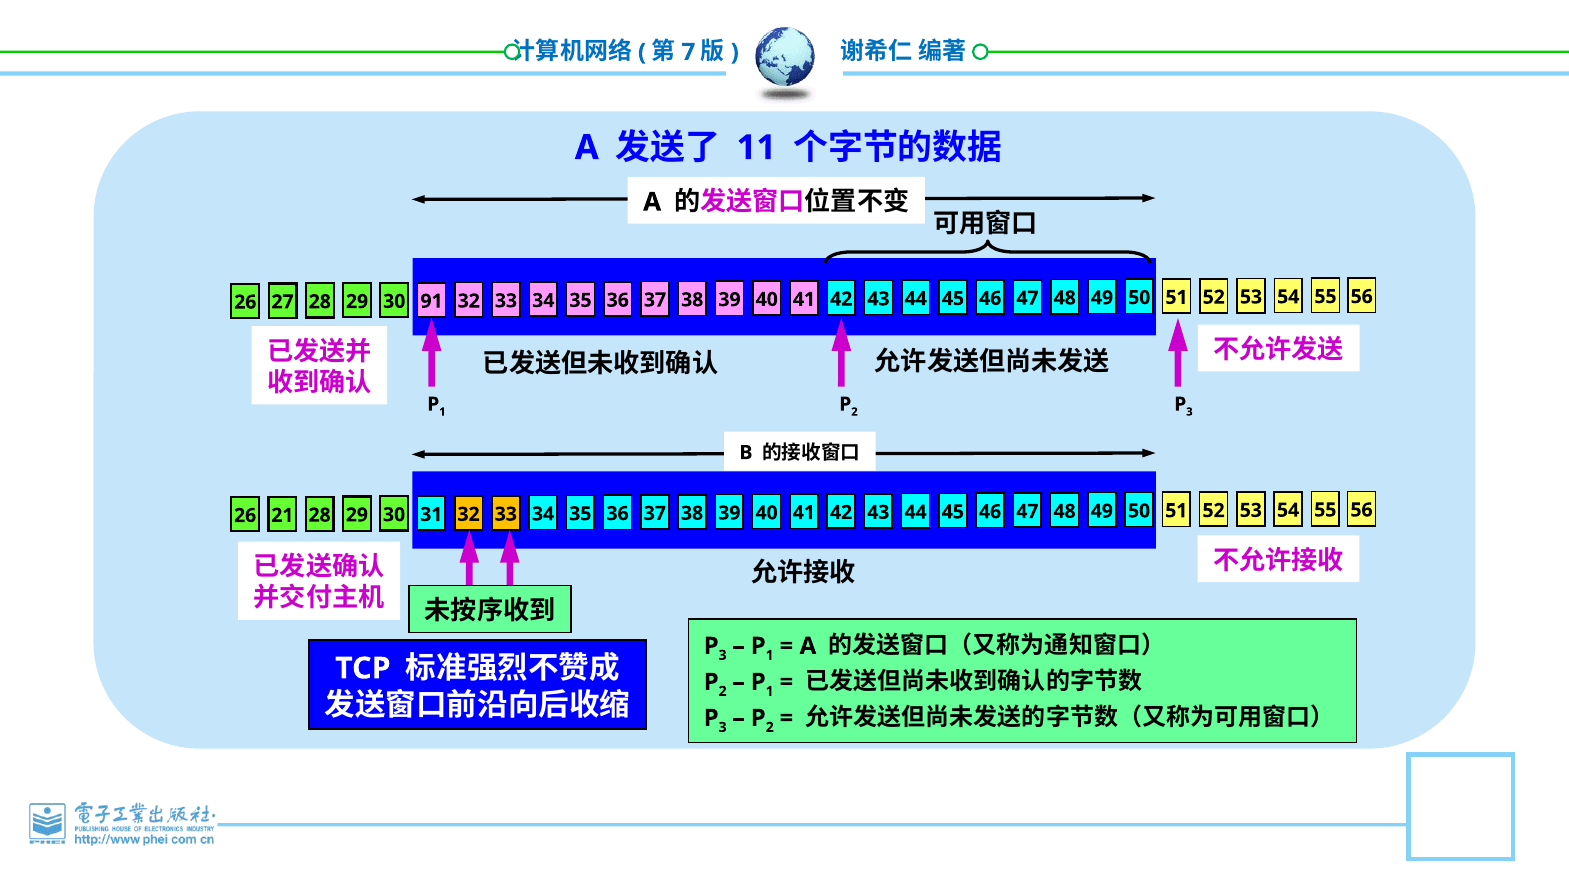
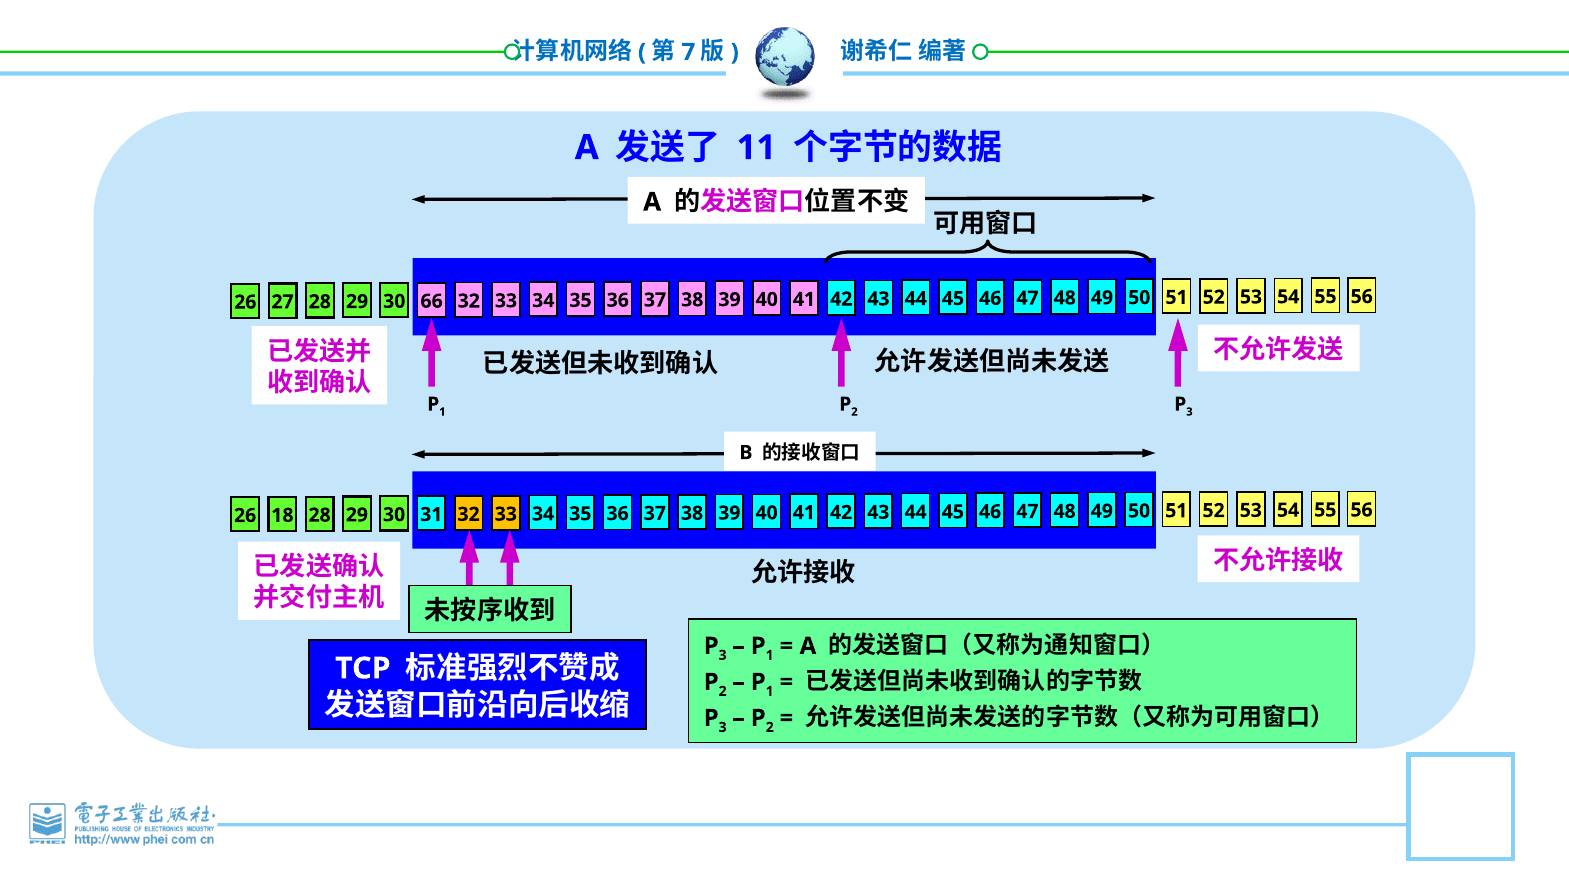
91: 91 -> 66 (432, 301)
21: 21 -> 18 (282, 515)
